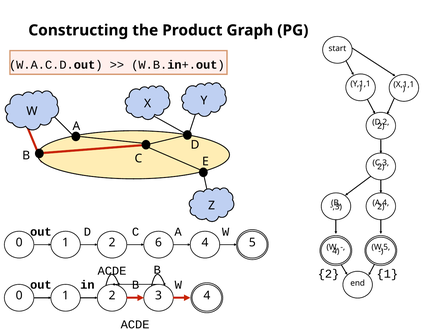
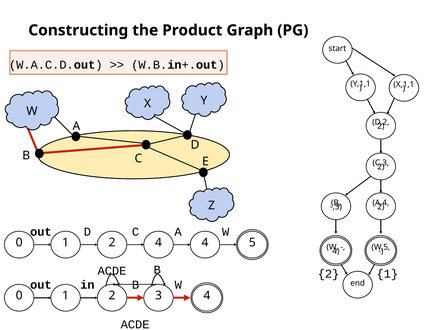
2 6: 6 -> 4 (159, 242)
